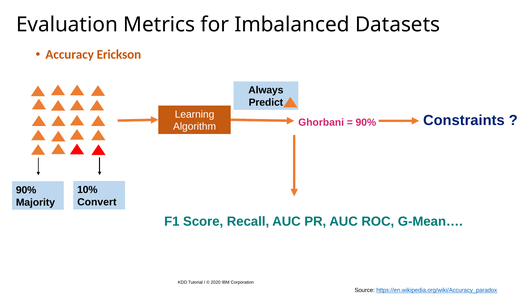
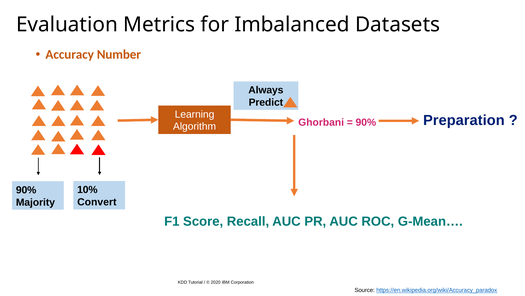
Erickson: Erickson -> Number (119, 54)
Constraints: Constraints -> Preparation (464, 120)
